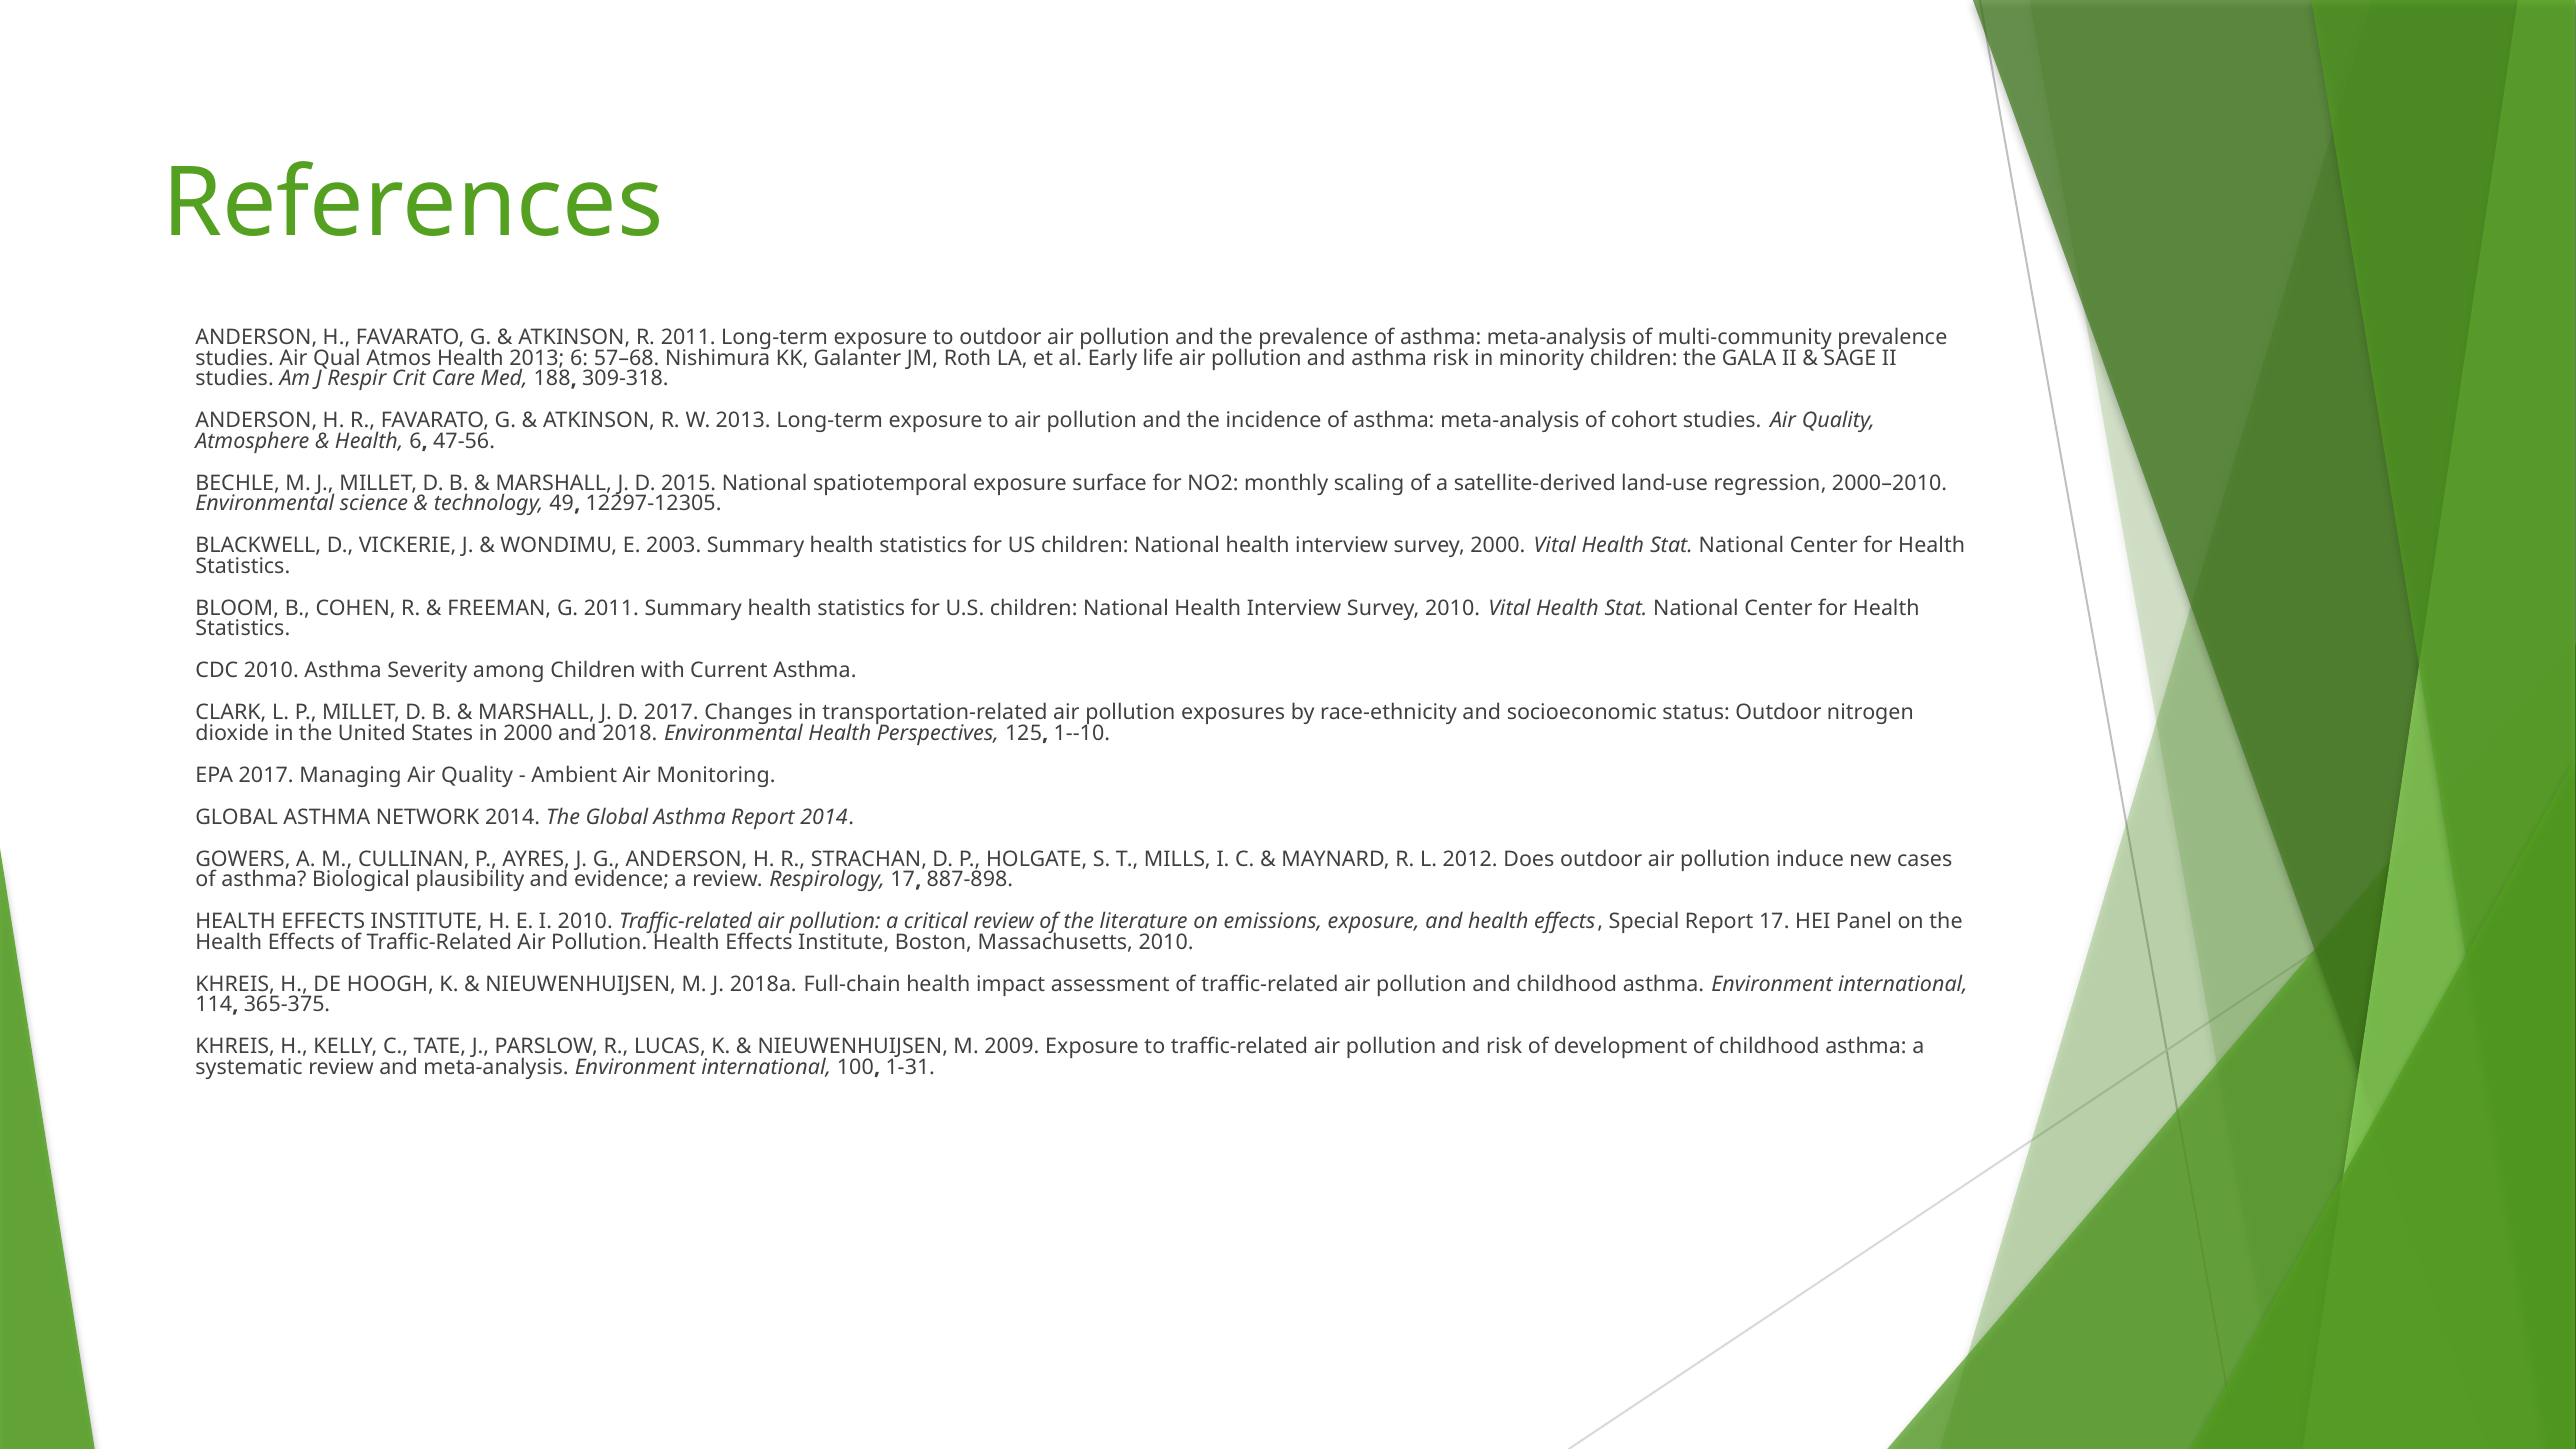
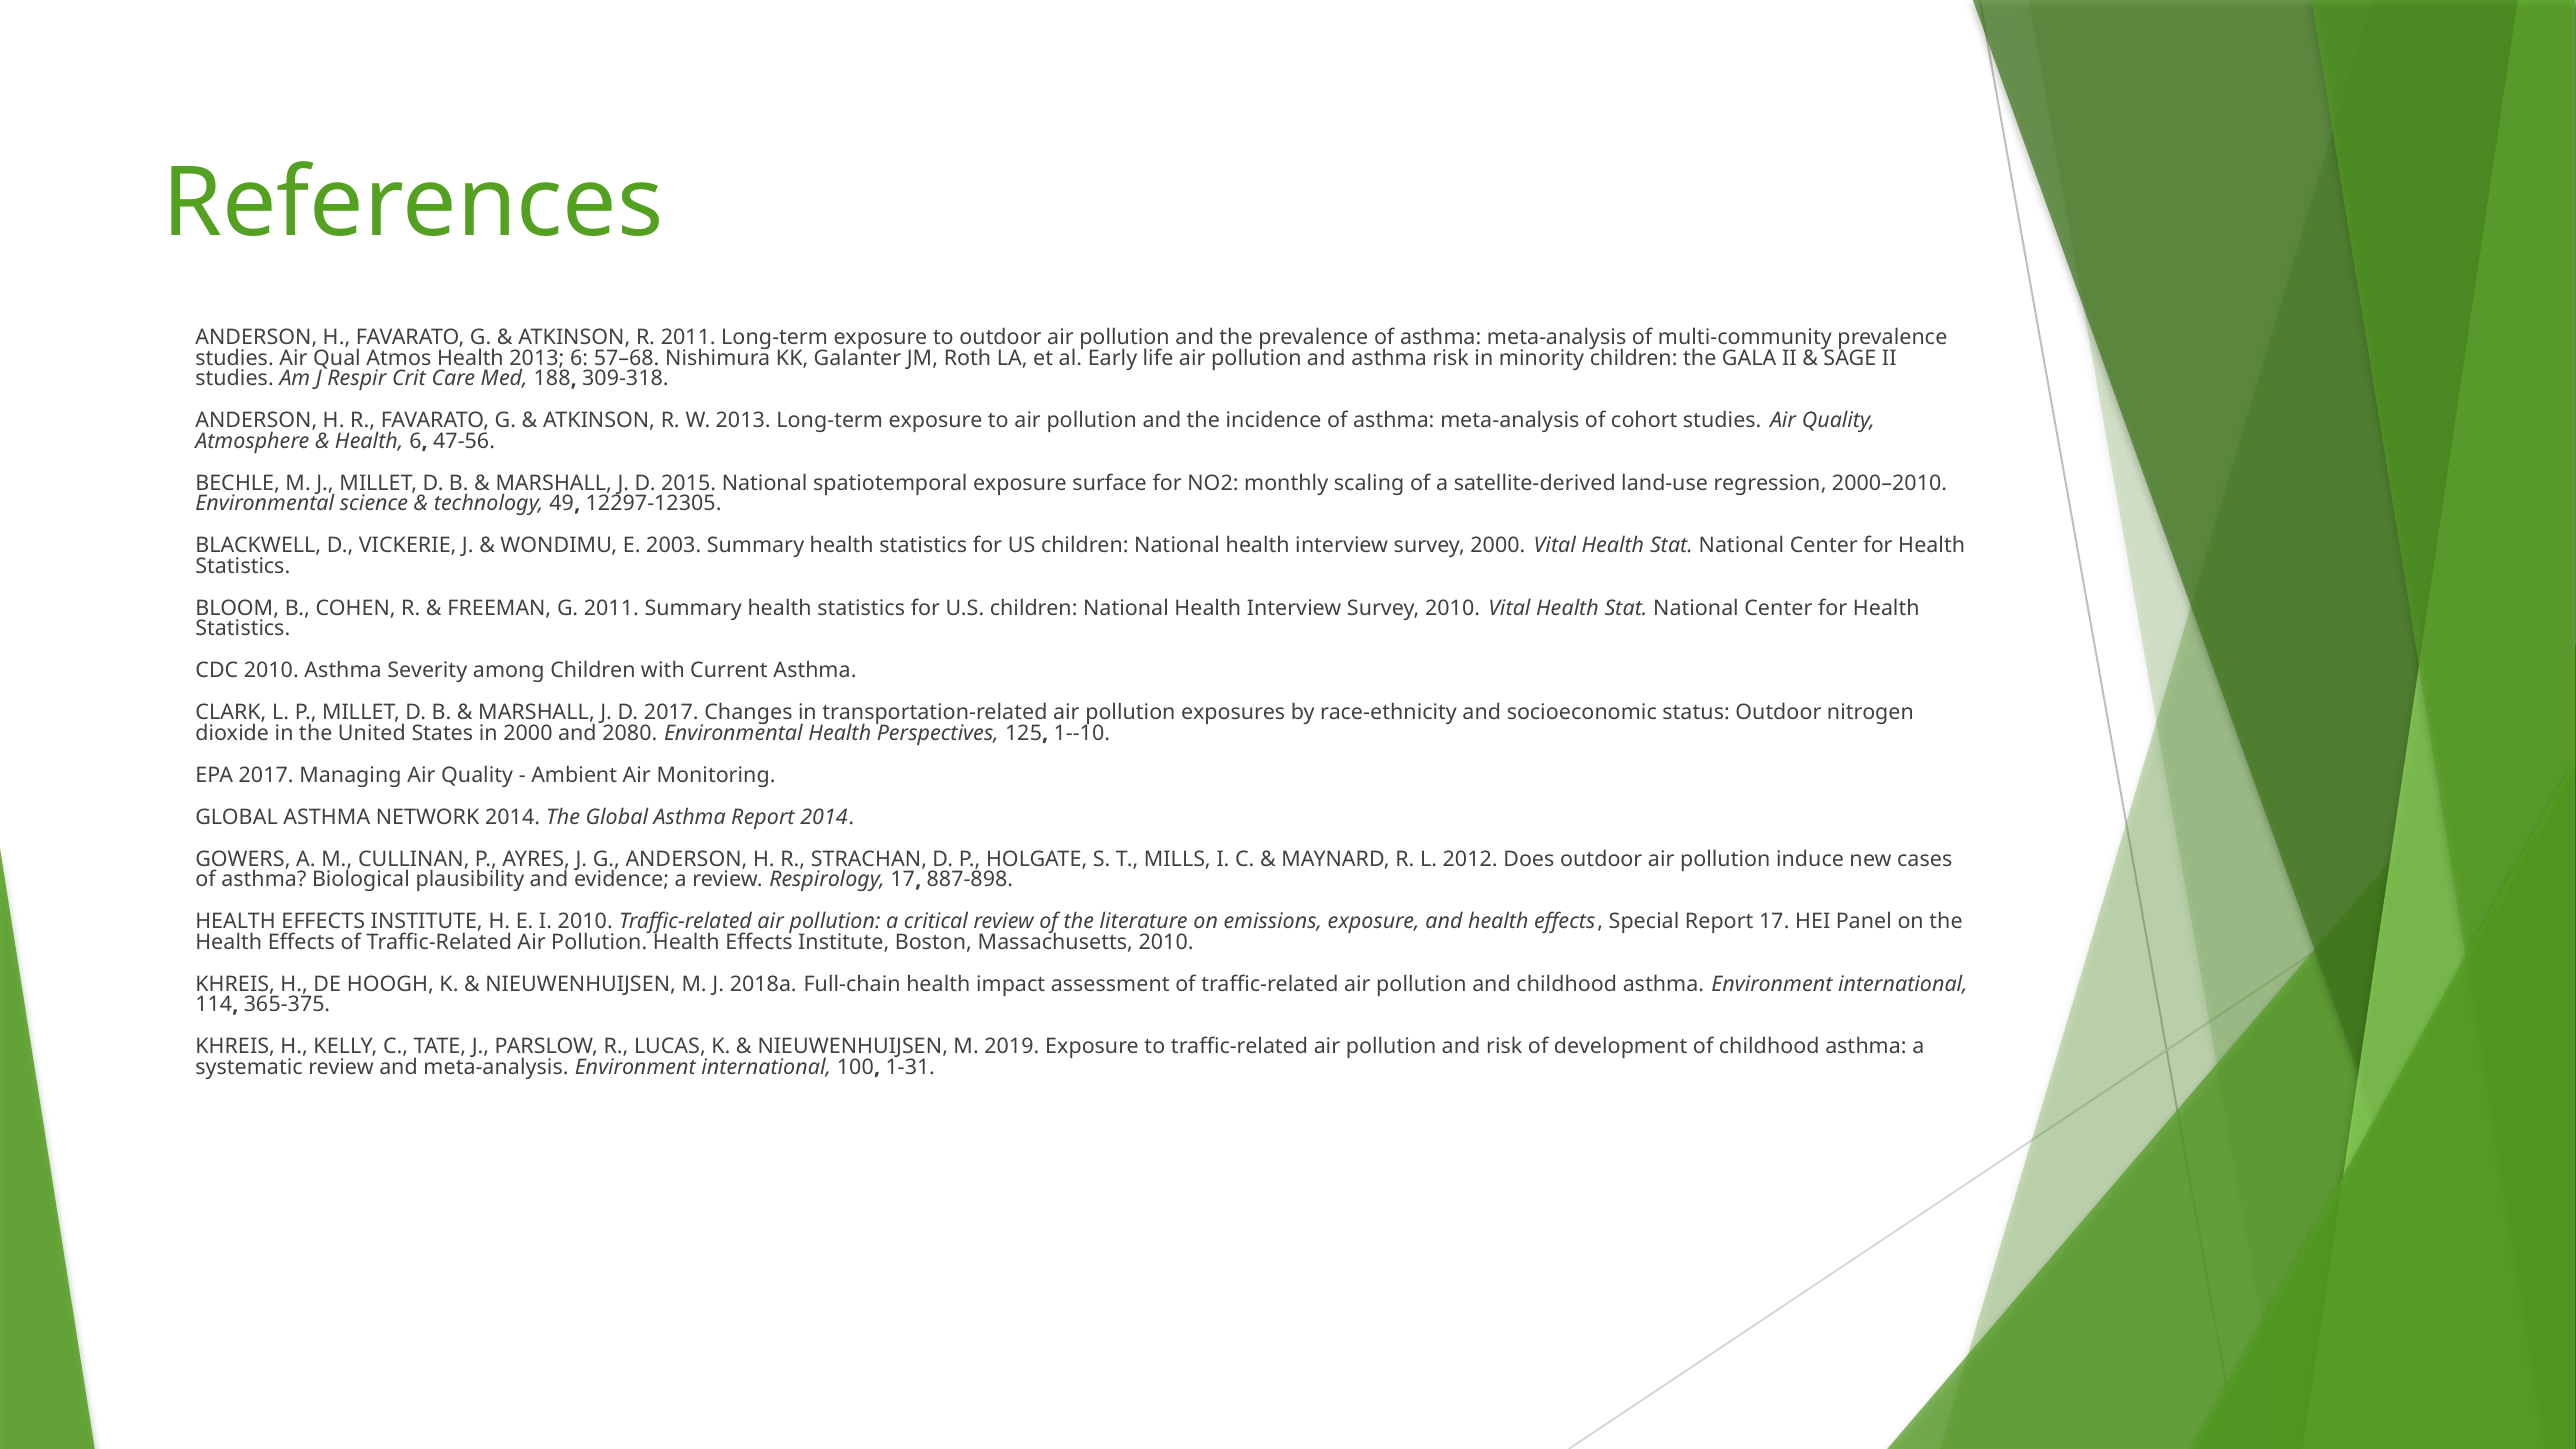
2018: 2018 -> 2080 (630, 733)
2009: 2009 -> 2019 (1012, 1047)
